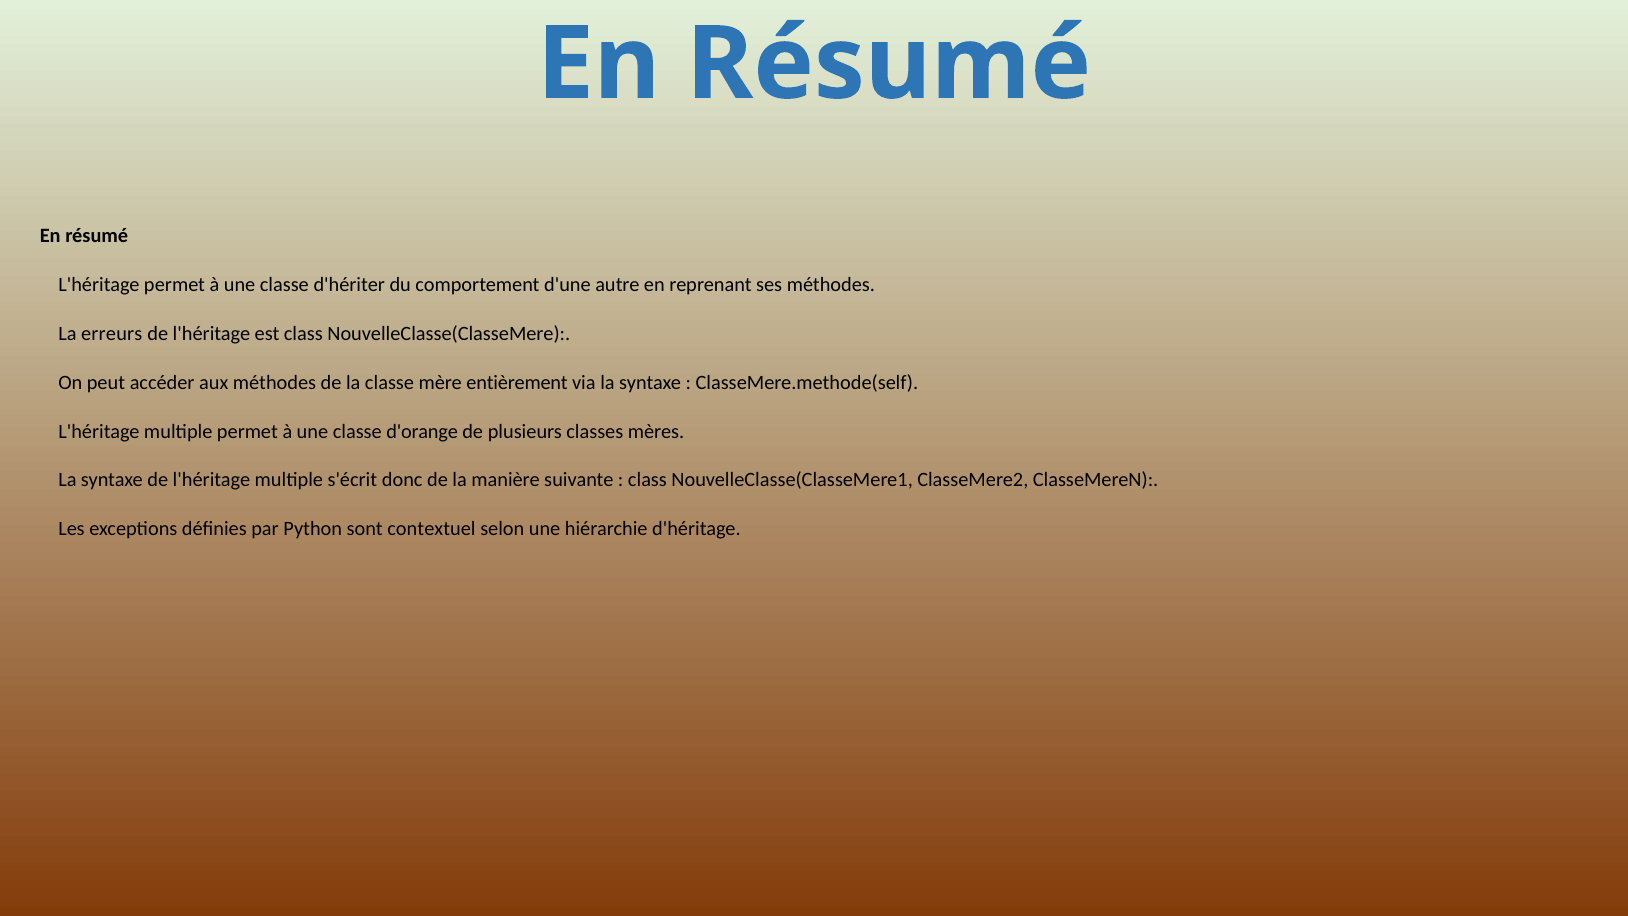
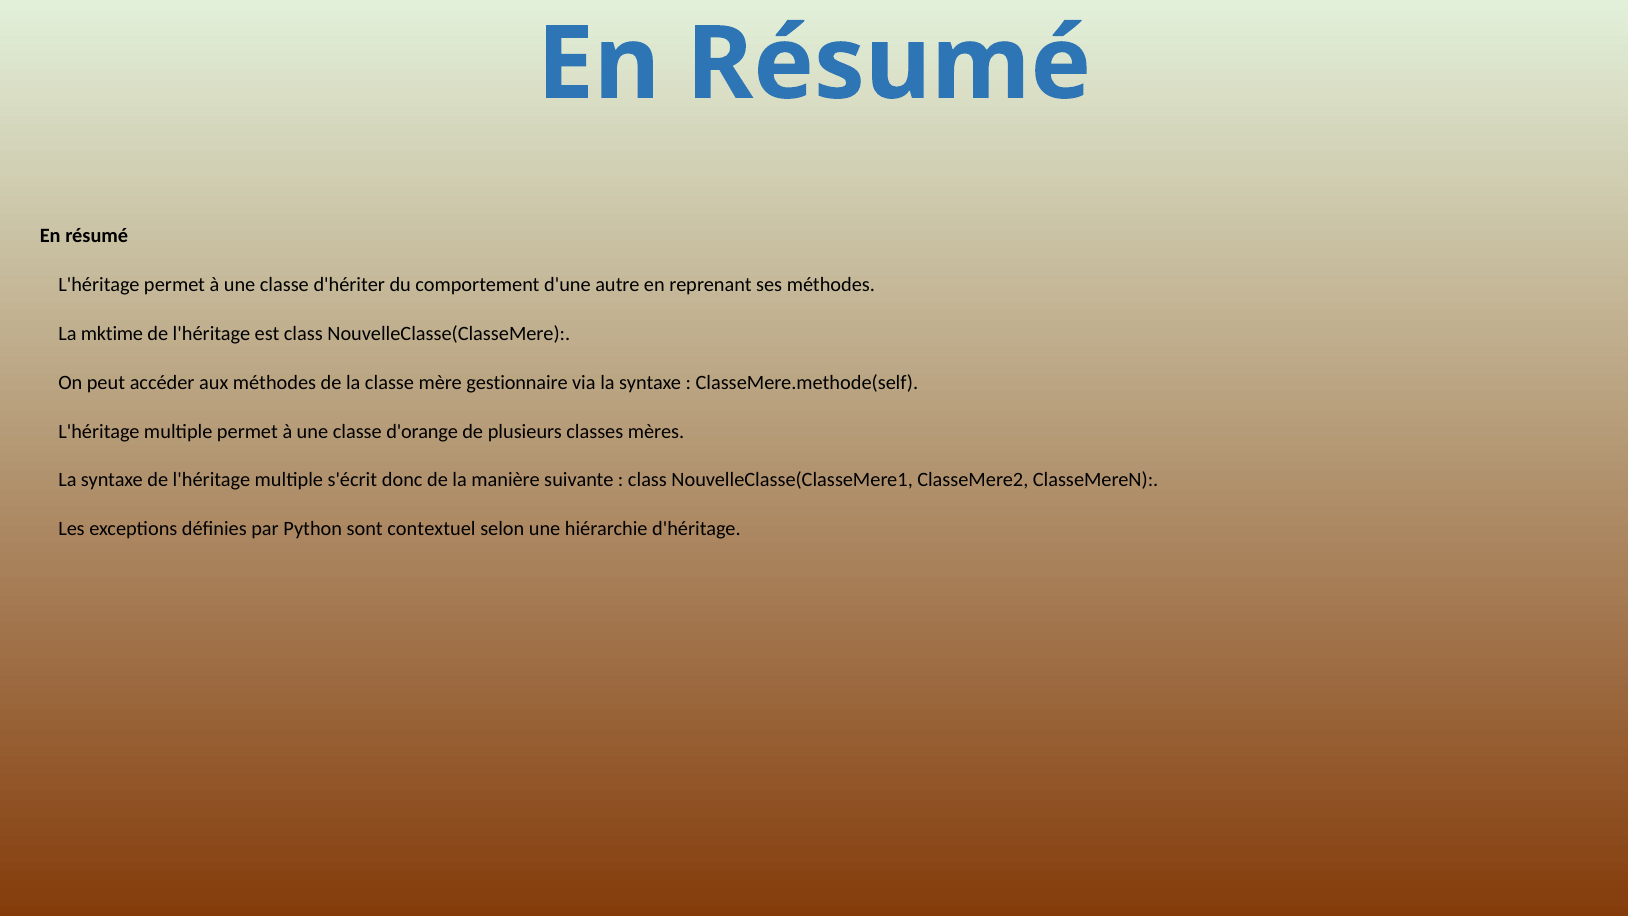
erreurs: erreurs -> mktime (112, 334)
entièrement: entièrement -> gestionnaire (517, 382)
